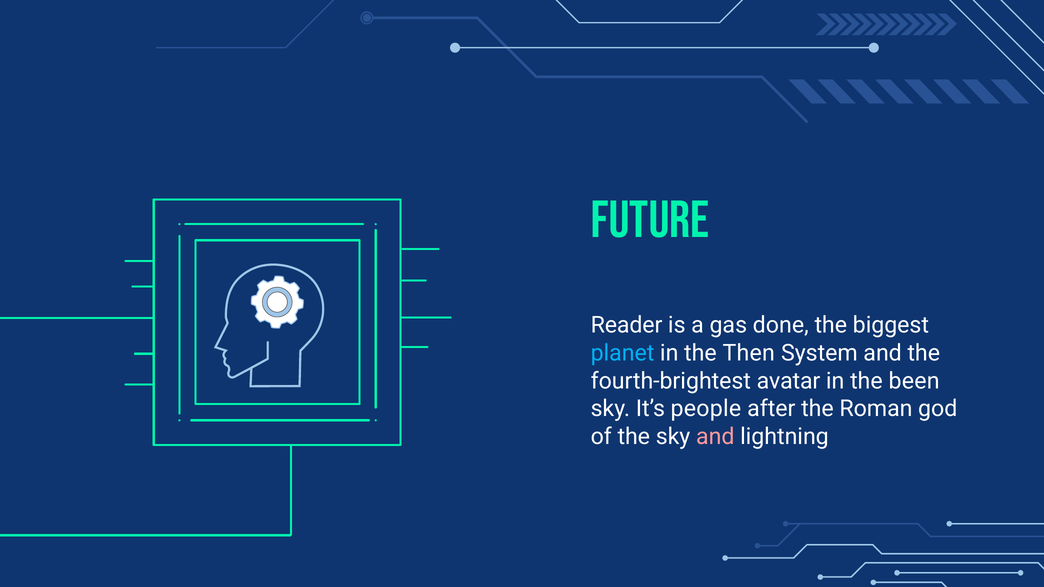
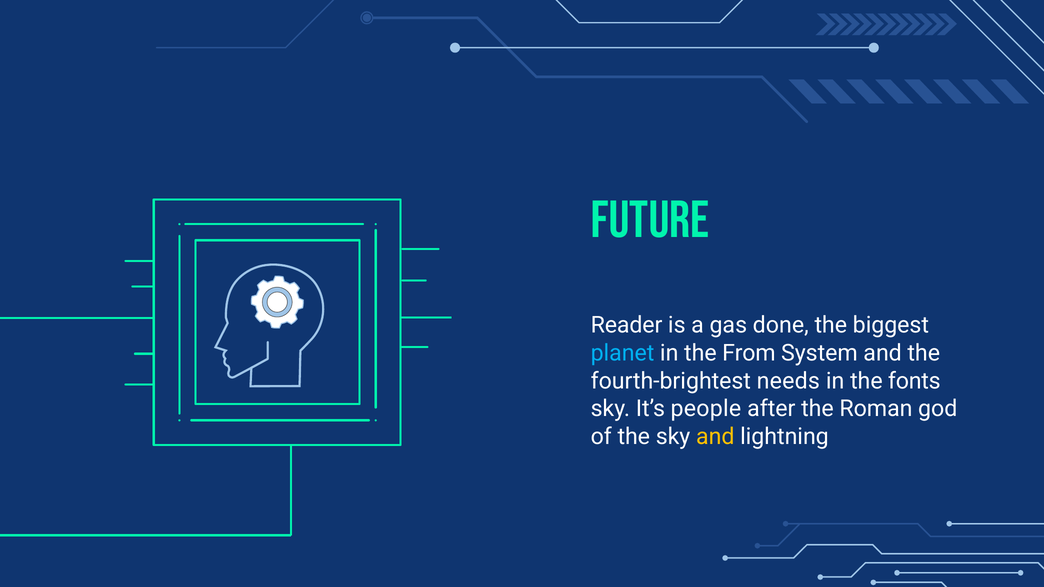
Then: Then -> From (749, 353)
avatar: avatar -> needs (788, 381)
been: been -> fonts (914, 381)
and colour: pink -> yellow (715, 437)
